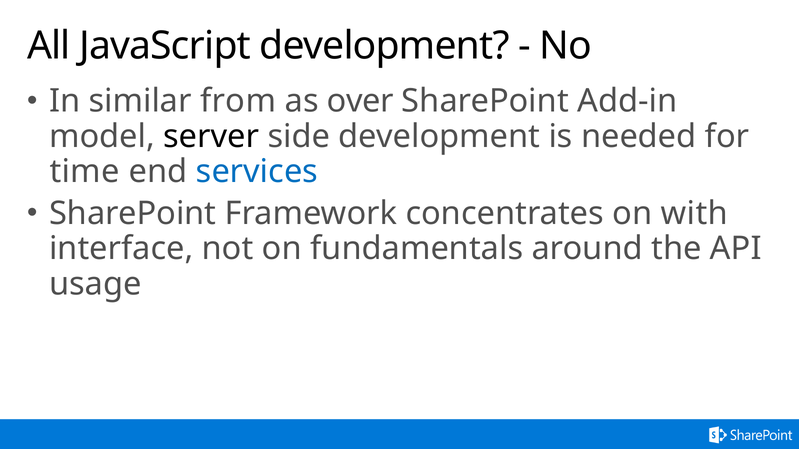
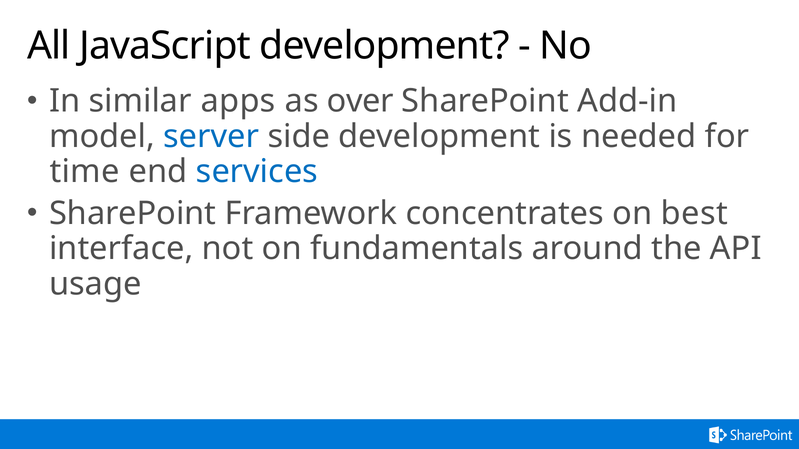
from: from -> apps (238, 101)
server colour: black -> blue (211, 136)
with: with -> best (694, 213)
